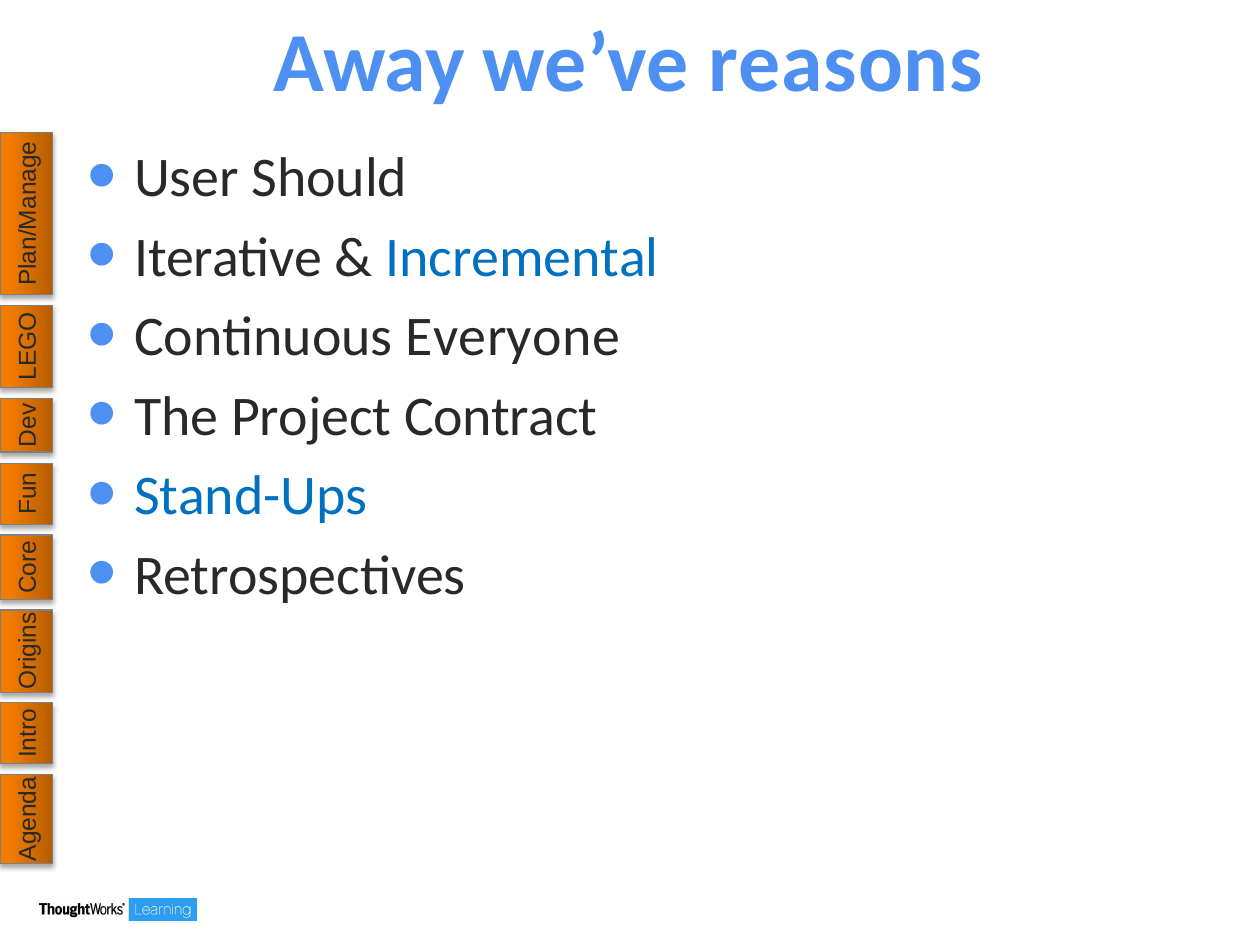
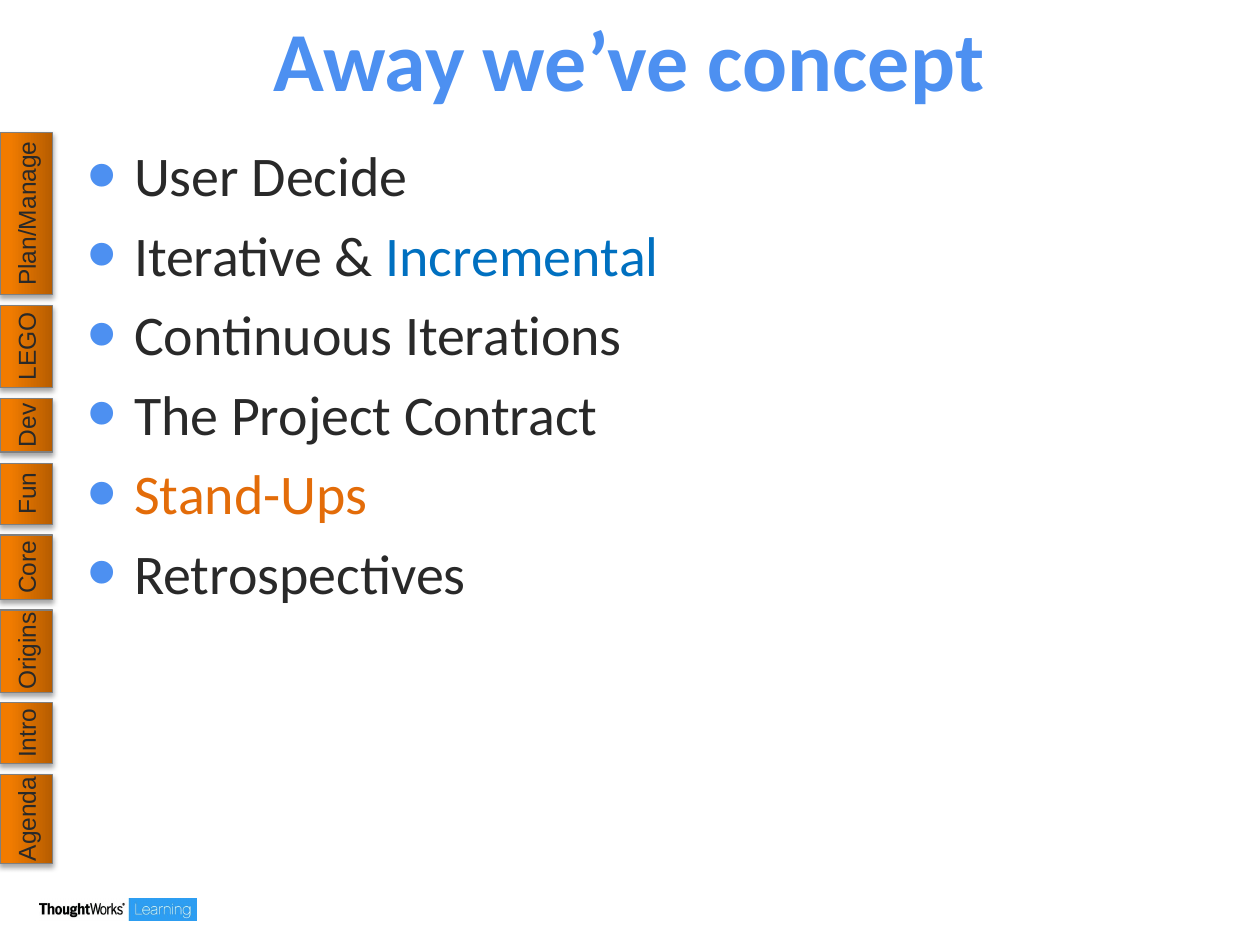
reasons: reasons -> concept (846, 64)
Should: Should -> Decide (329, 178)
Everyone: Everyone -> Iterations (513, 337)
Stand-Ups colour: blue -> orange (251, 496)
